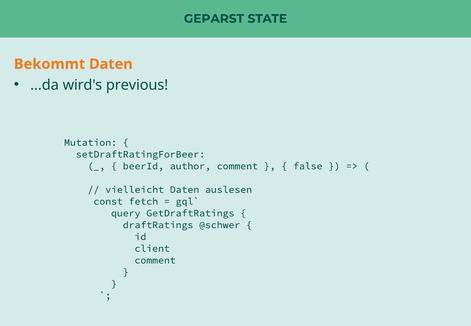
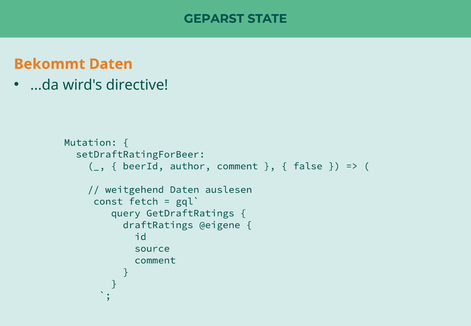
wird's previous: previous -> directive (137, 85)
vielleicht: vielleicht -> weitgehend (135, 190)
@schwer: @schwer -> @eigene (220, 225)
client: client -> source (152, 249)
